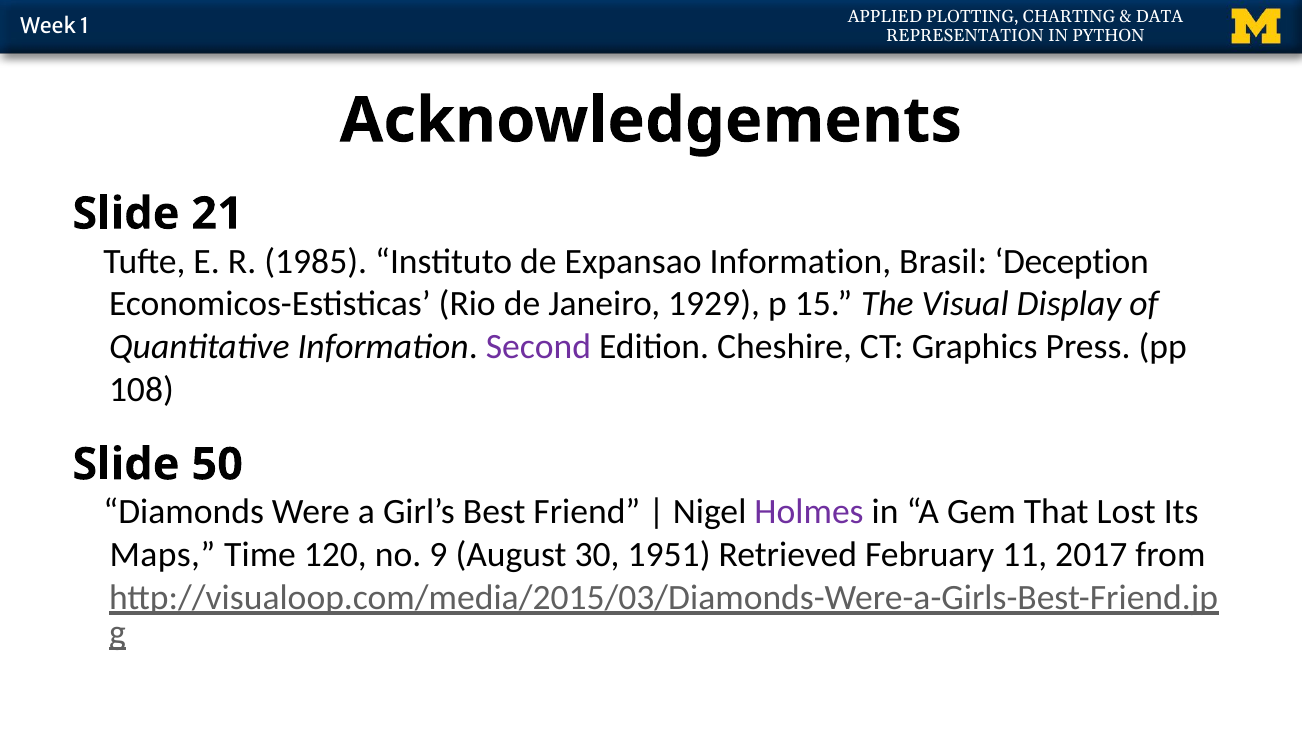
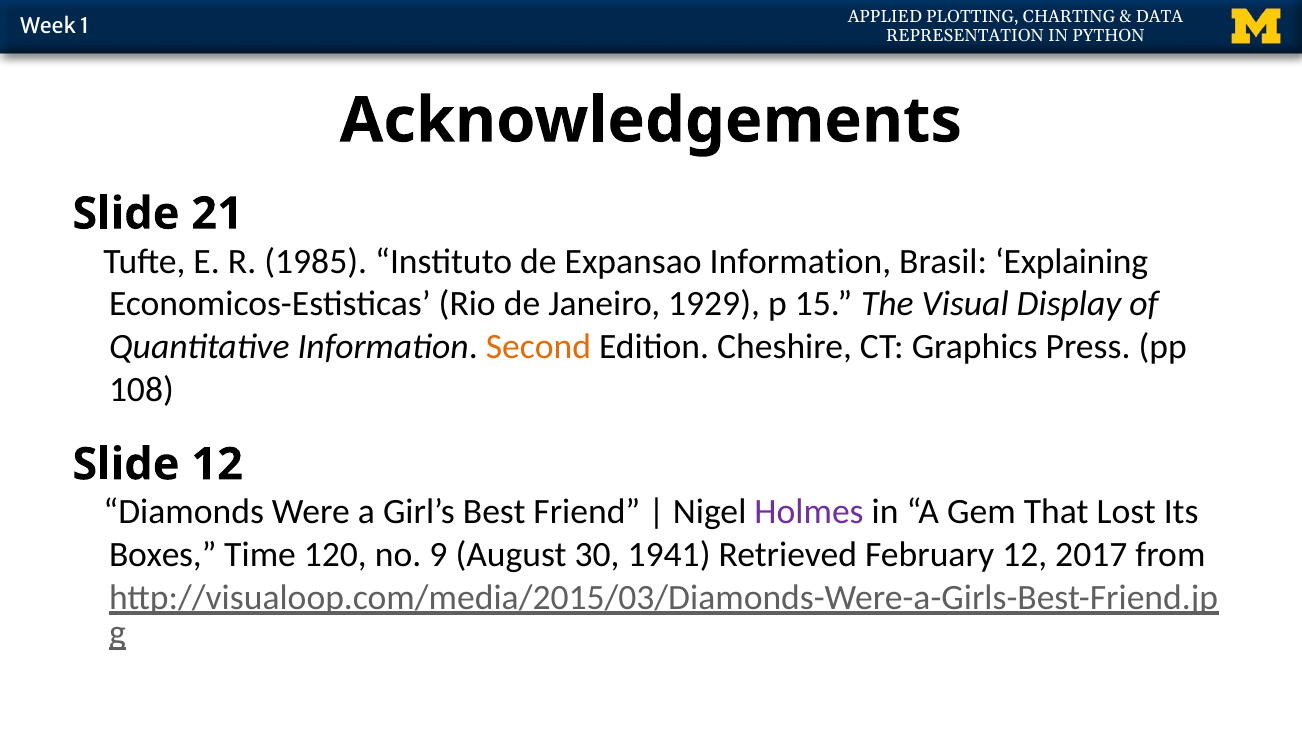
Deception: Deception -> Explaining (1072, 262)
Second colour: purple -> orange (538, 347)
Slide 50: 50 -> 12 (217, 465)
Maps: Maps -> Boxes (163, 555)
1951: 1951 -> 1941 (669, 555)
February 11: 11 -> 12 (1025, 555)
